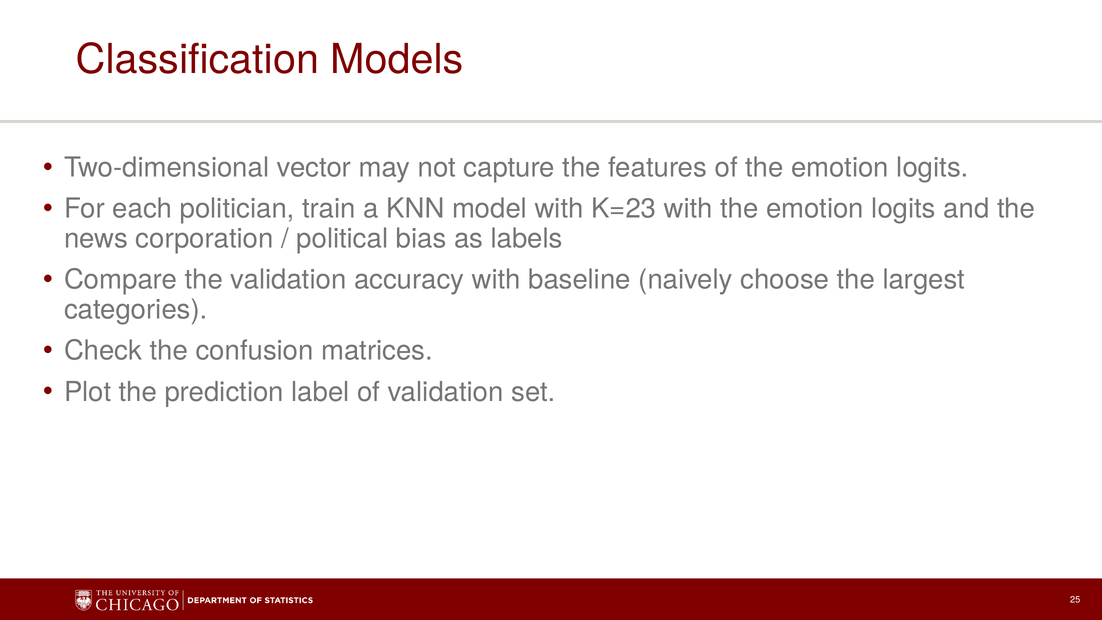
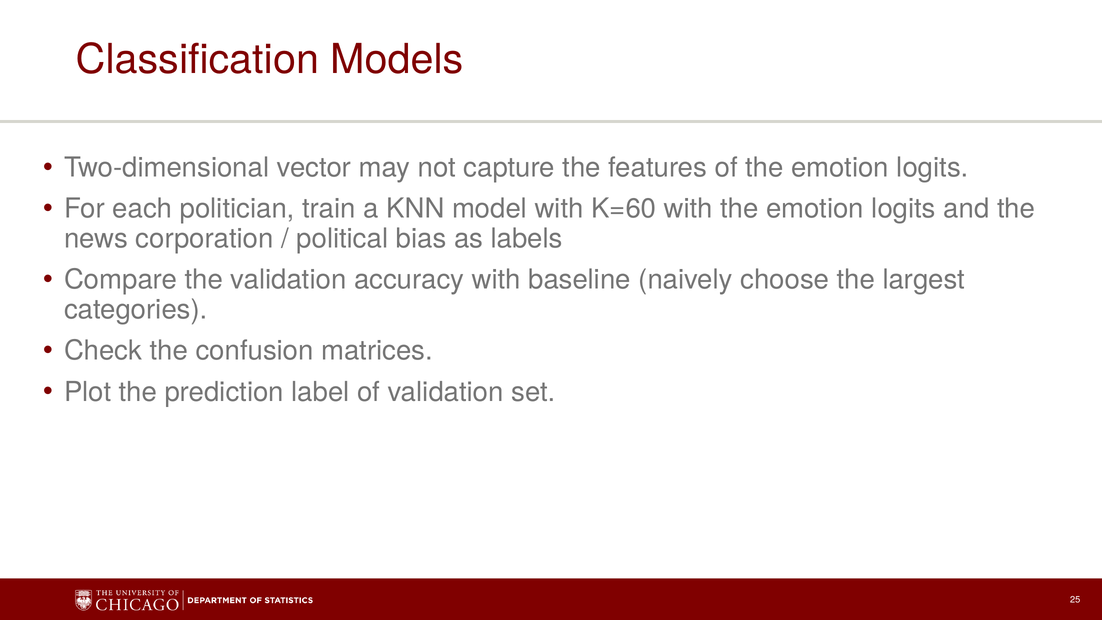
K=23: K=23 -> K=60 (624, 209)
